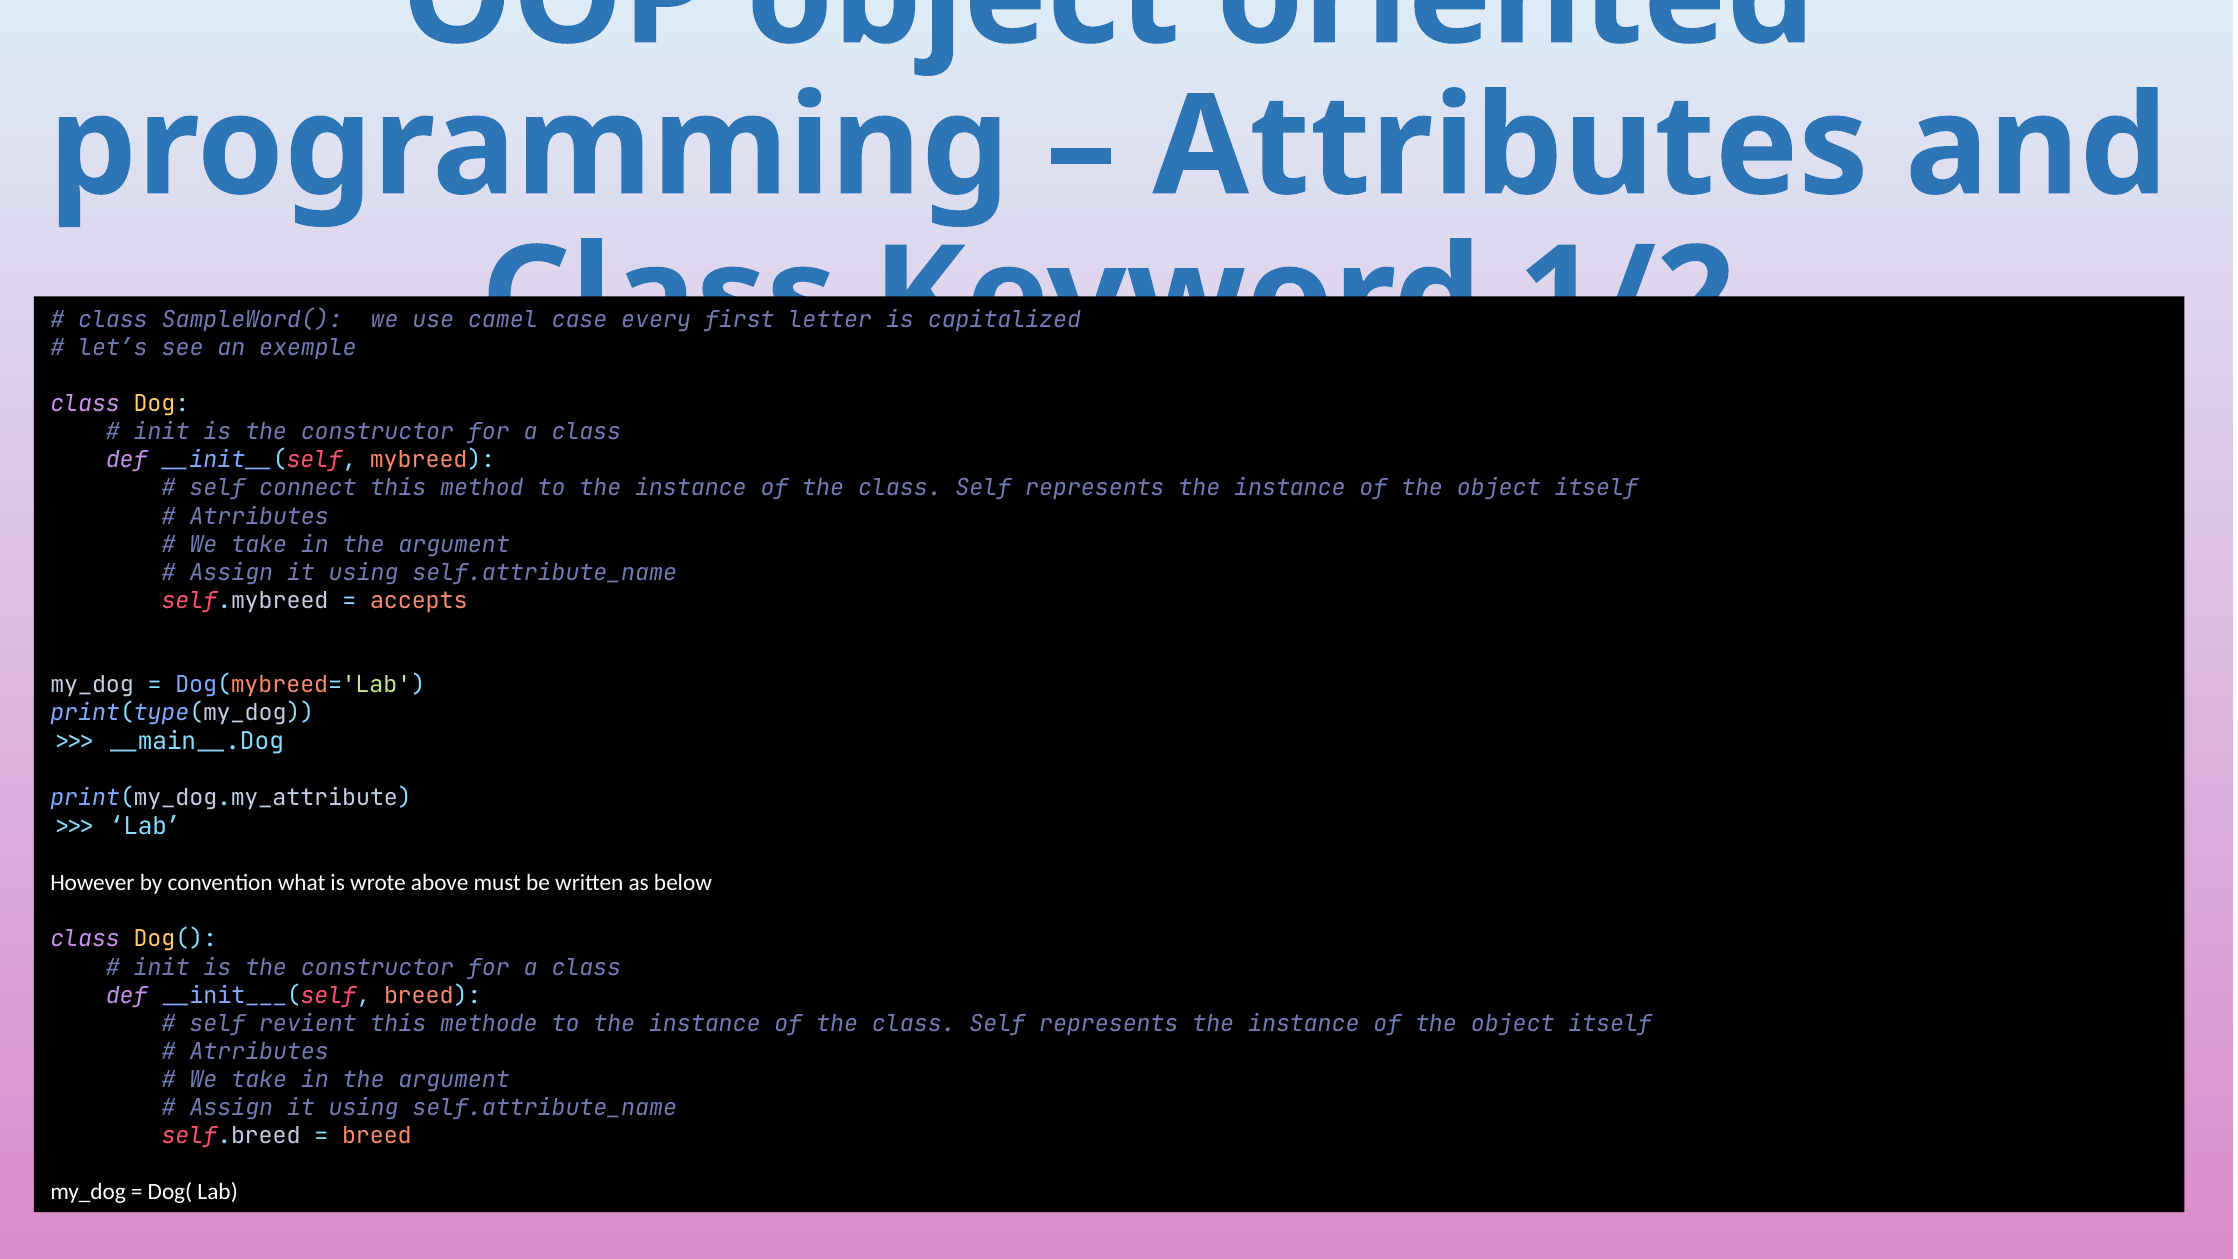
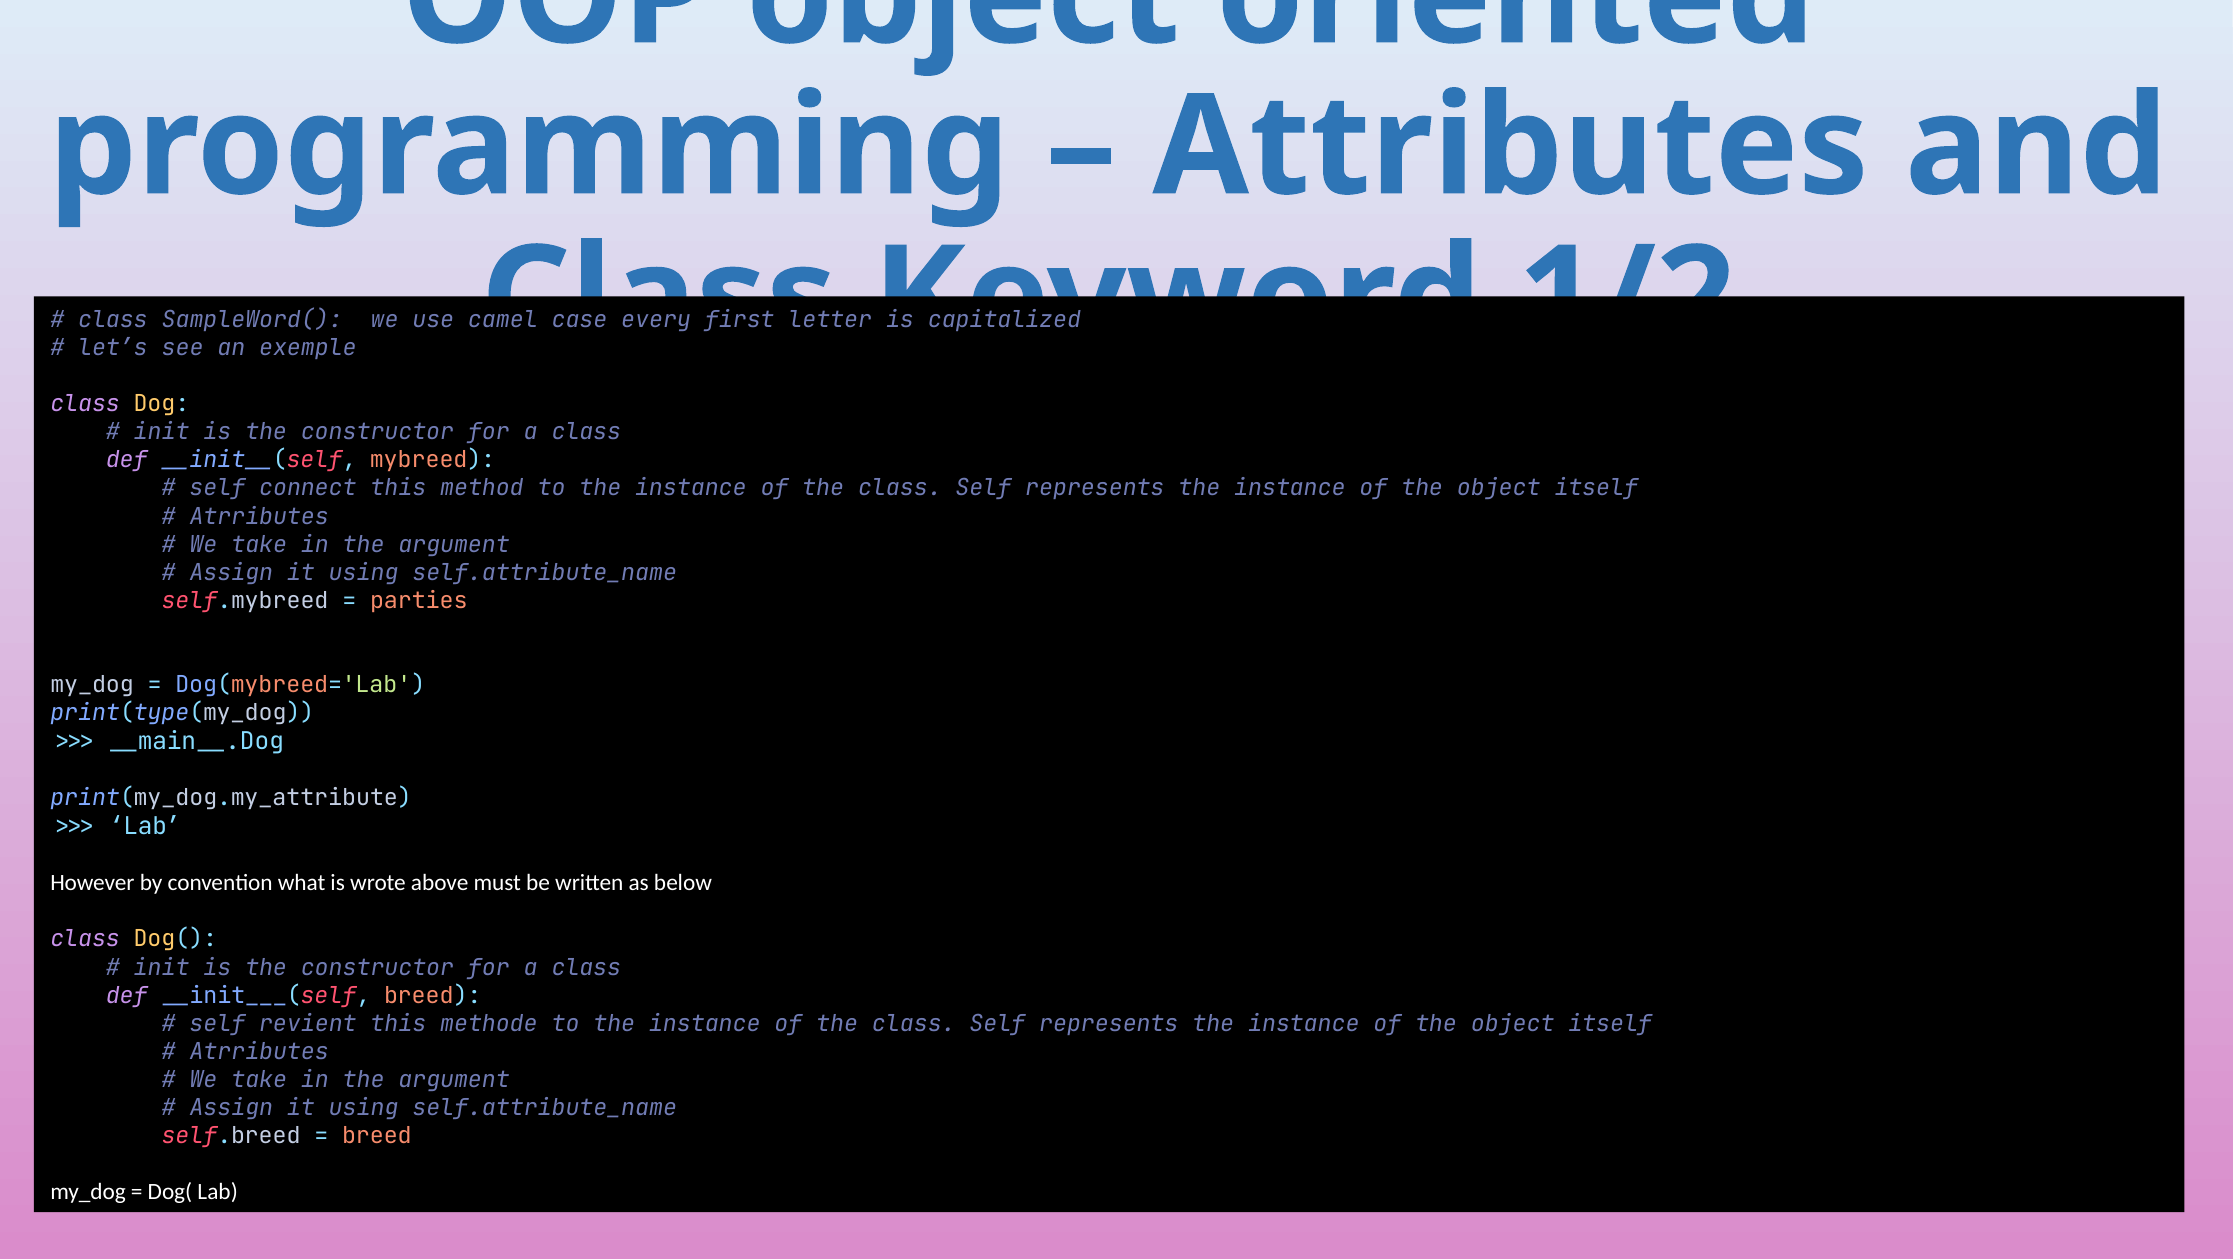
accepts: accepts -> parties (419, 600)
